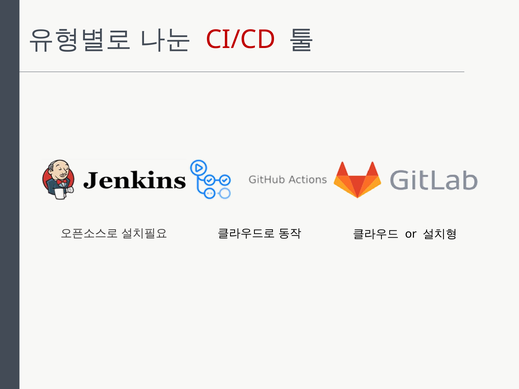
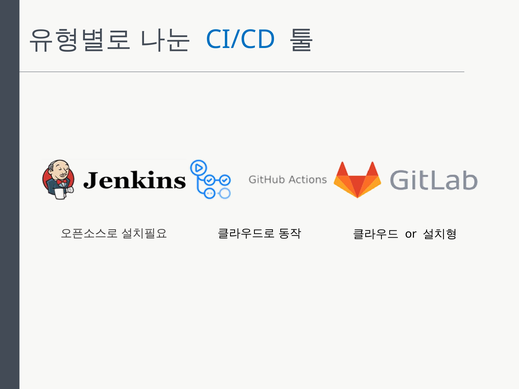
CI/CD colour: red -> blue (241, 40)
